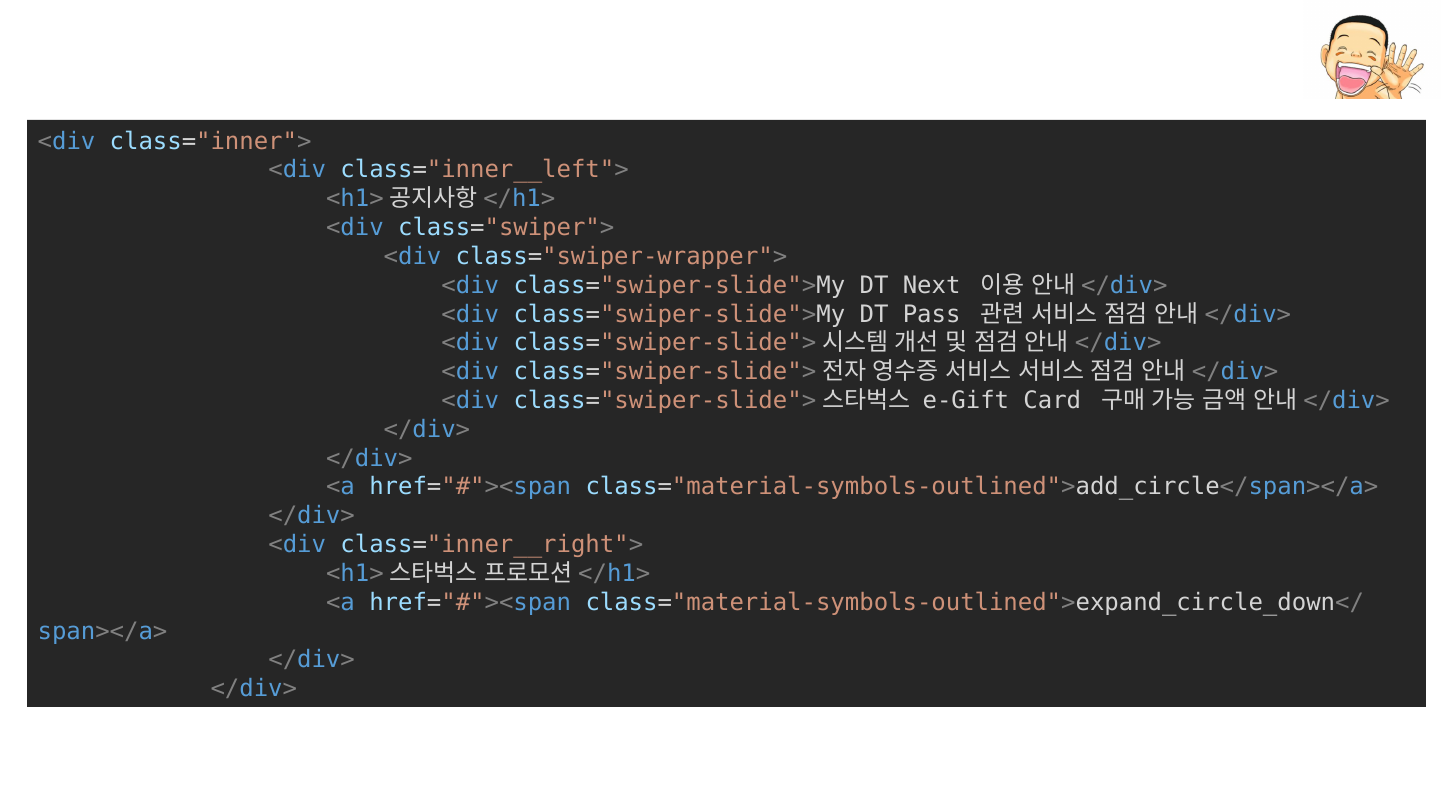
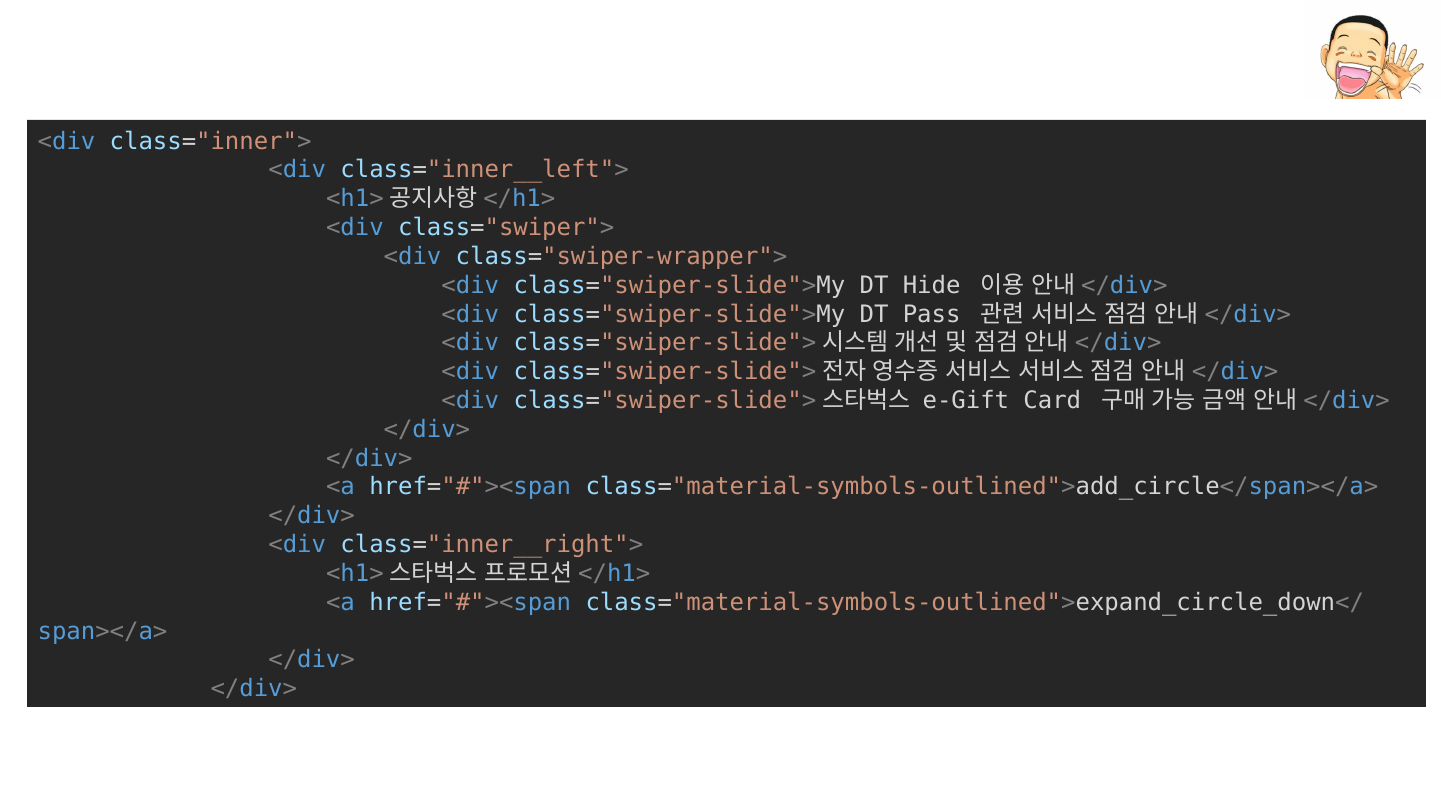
Next: Next -> Hide (932, 285)
